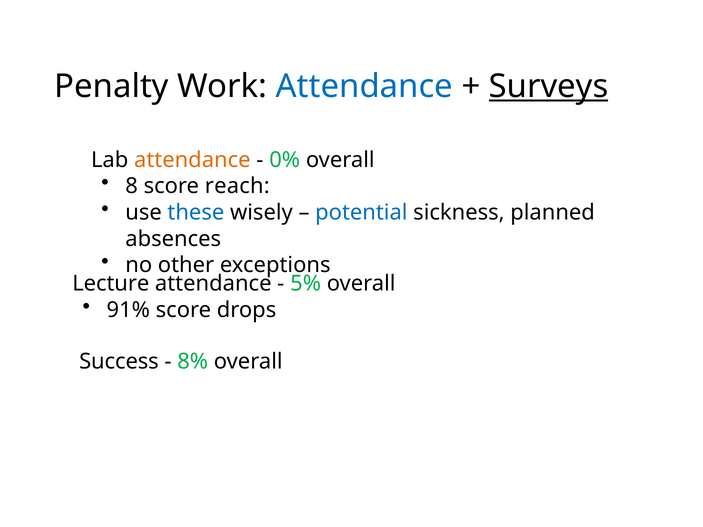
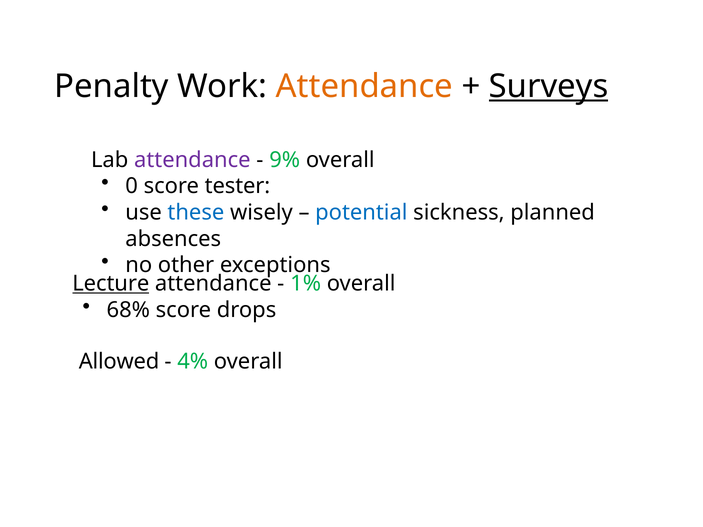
Attendance colour: blue -> orange (364, 86)
attendance colour: orange -> purple (192, 160)
0%: 0% -> 9% (285, 160)
8: 8 -> 0 (132, 186)
reach: reach -> tester (237, 186)
Lecture underline: none -> present (111, 284)
5%: 5% -> 1% (306, 284)
91%: 91% -> 68% (128, 310)
Success: Success -> Allowed (119, 362)
8%: 8% -> 4% (193, 362)
